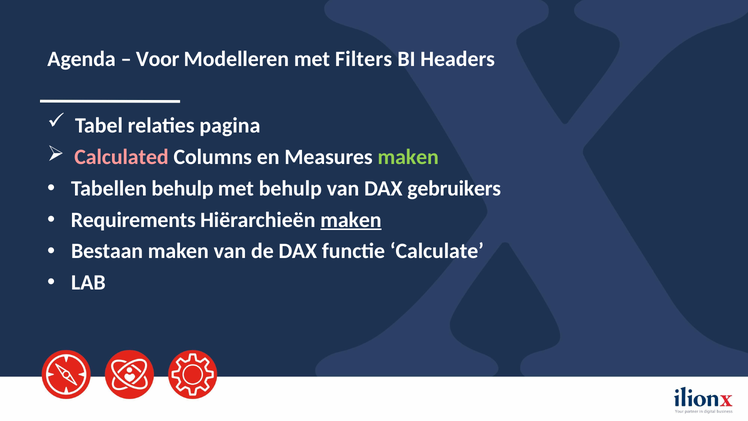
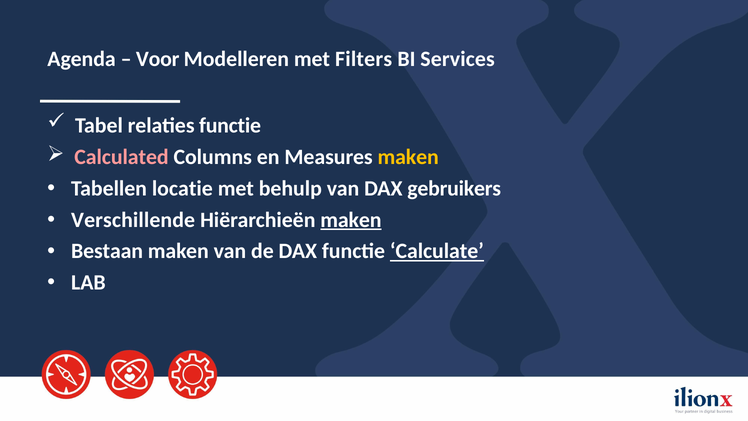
Headers: Headers -> Services (458, 59)
relaties pagina: pagina -> functie (230, 126)
maken colour: light green -> yellow (408, 157)
Tabellen behulp: behulp -> locatie (182, 188)
Requirements: Requirements -> Verschillende (133, 220)
Calculate underline: none -> present (437, 251)
